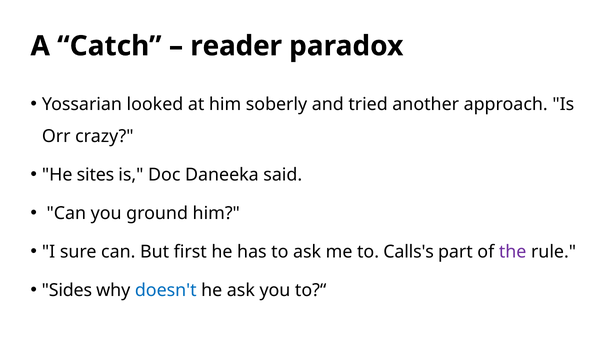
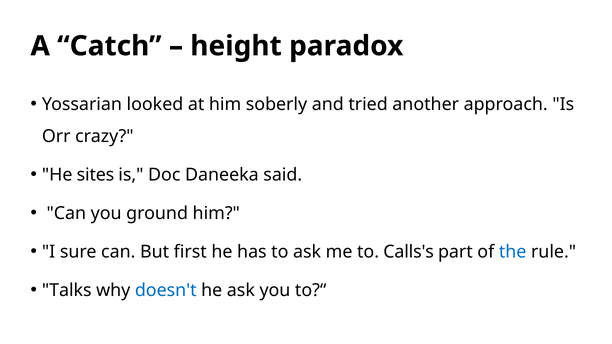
reader: reader -> height (236, 46)
the colour: purple -> blue (513, 252)
Sides: Sides -> Talks (67, 291)
